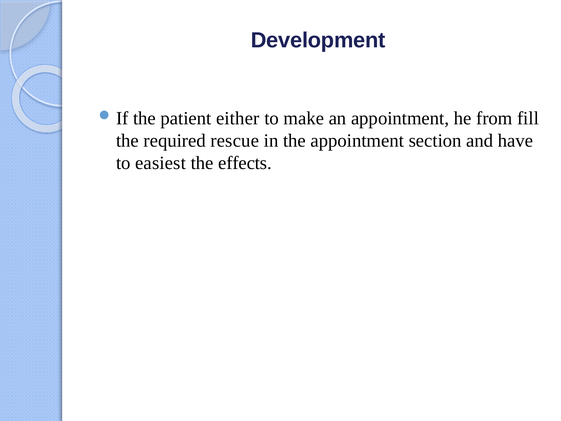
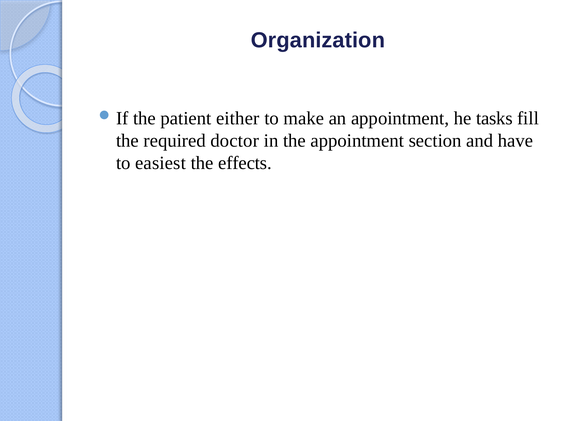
Development: Development -> Organization (318, 40)
from: from -> tasks (494, 118)
rescue: rescue -> doctor (235, 141)
